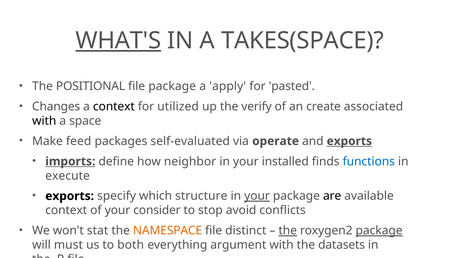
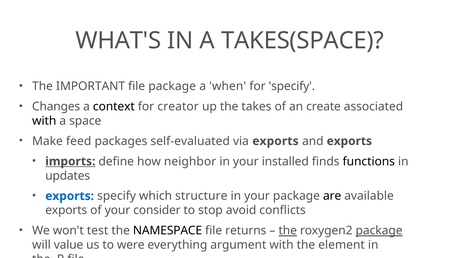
WHAT'S underline: present -> none (118, 41)
POSITIONAL: POSITIONAL -> IMPORTANT (90, 86)
apply: apply -> when (228, 86)
for pasted: pasted -> specify (292, 86)
utilized: utilized -> creator (178, 107)
verify: verify -> takes (256, 107)
via operate: operate -> exports (275, 141)
exports underline: present -> none (349, 141)
functions colour: blue -> black (369, 162)
execute: execute -> updates (68, 176)
exports colour: black -> blue (70, 196)
your underline: present -> none (257, 196)
context: context -> exports (66, 211)
stat: stat -> test (98, 231)
NAMESPACE colour: orange -> black (168, 231)
distinct: distinct -> returns (246, 231)
must: must -> value (69, 245)
both: both -> were (131, 245)
datasets: datasets -> element (342, 245)
